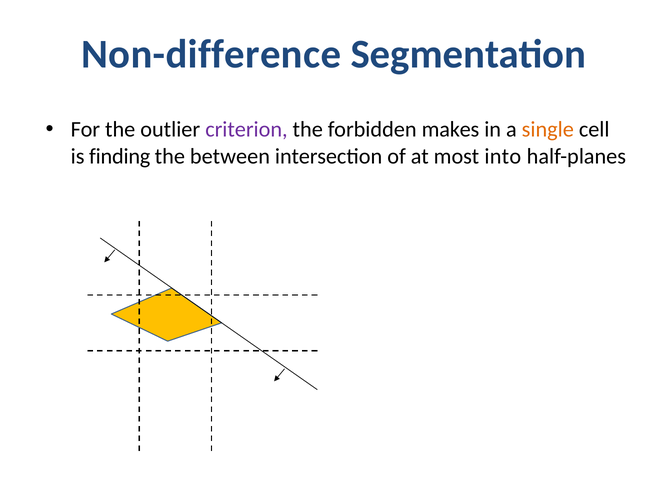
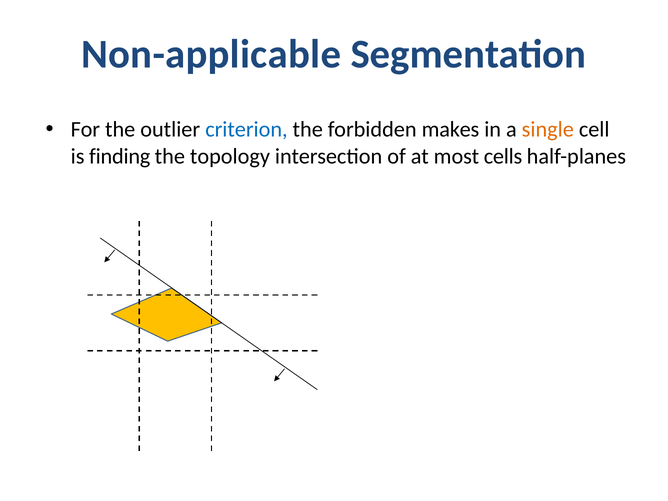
Non-difference: Non-difference -> Non-applicable (211, 54)
criterion colour: purple -> blue (246, 130)
between: between -> topology (230, 156)
into: into -> cells (503, 156)
